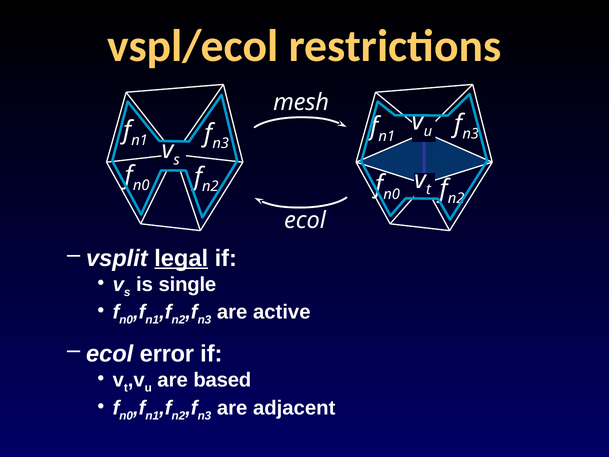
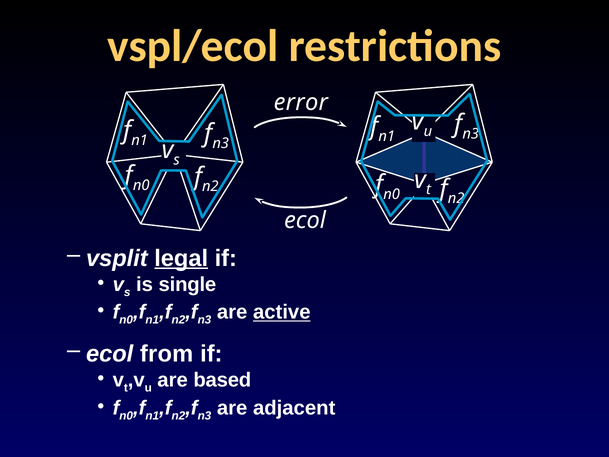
mesh: mesh -> error (301, 103)
active underline: none -> present (282, 312)
error: error -> from (167, 354)
